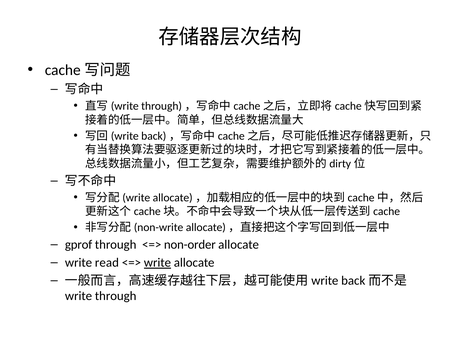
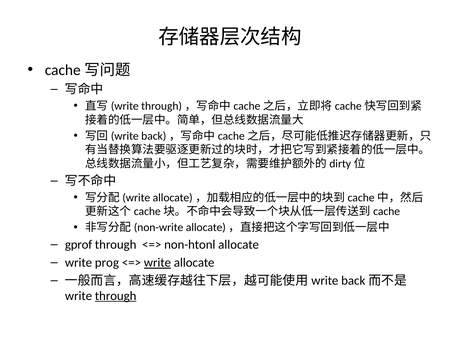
non-order: non-order -> non-htonl (190, 245)
read: read -> prog (107, 263)
through underline: none -> present (116, 296)
